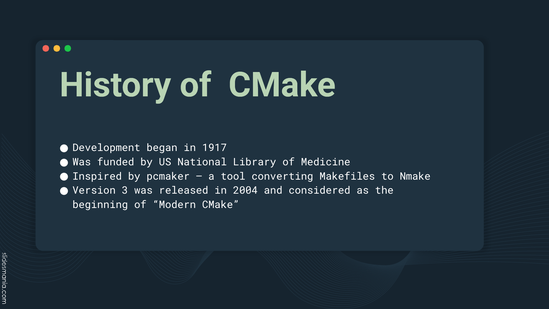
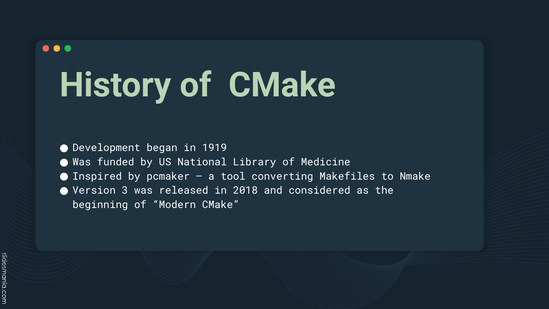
1917: 1917 -> 1919 (214, 148)
2004: 2004 -> 2018 (245, 190)
